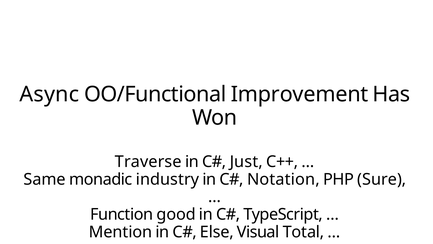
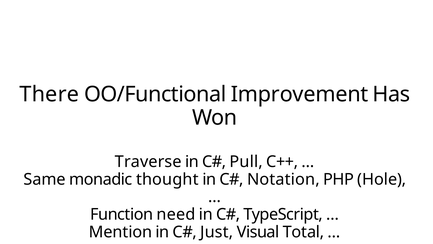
Async: Async -> There (49, 94)
Just: Just -> Pull (246, 161)
industry: industry -> thought (167, 179)
Sure: Sure -> Hole (382, 179)
good: good -> need (176, 214)
Else: Else -> Just (217, 232)
